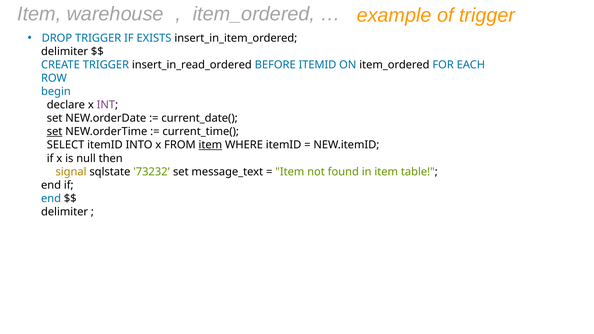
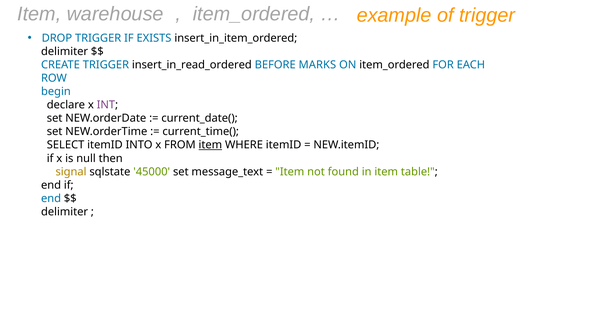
BEFORE ITEMID: ITEMID -> MARKS (317, 65)
set underline: present -> none (55, 132)
73232: 73232 -> 45000 (152, 172)
